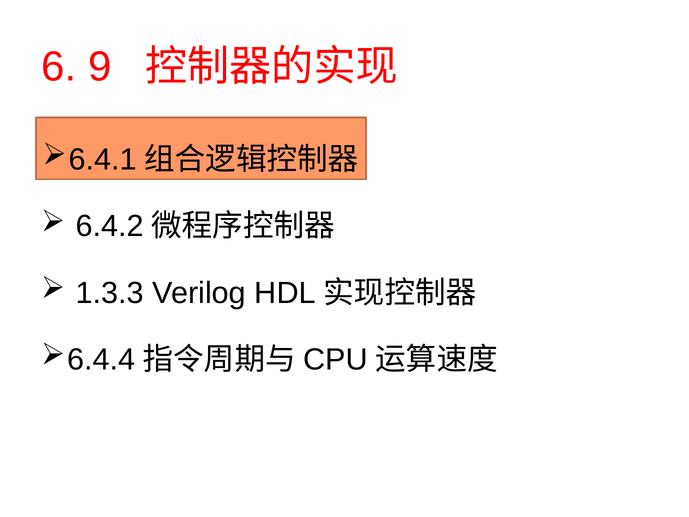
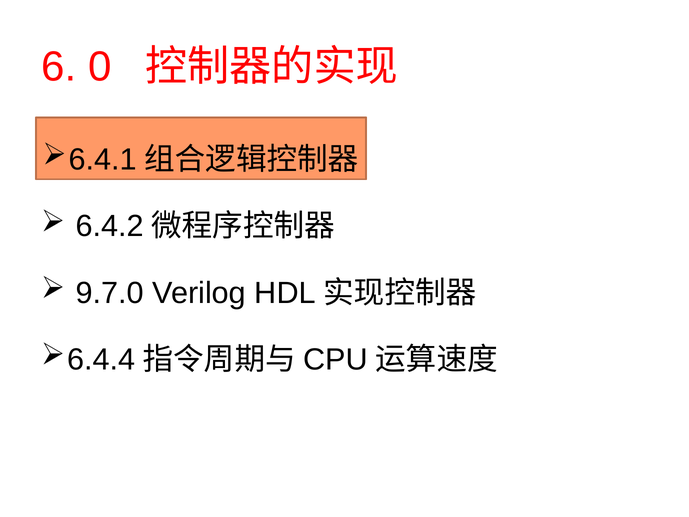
9: 9 -> 0 (100, 67)
1.3.3: 1.3.3 -> 9.7.0 (110, 293)
